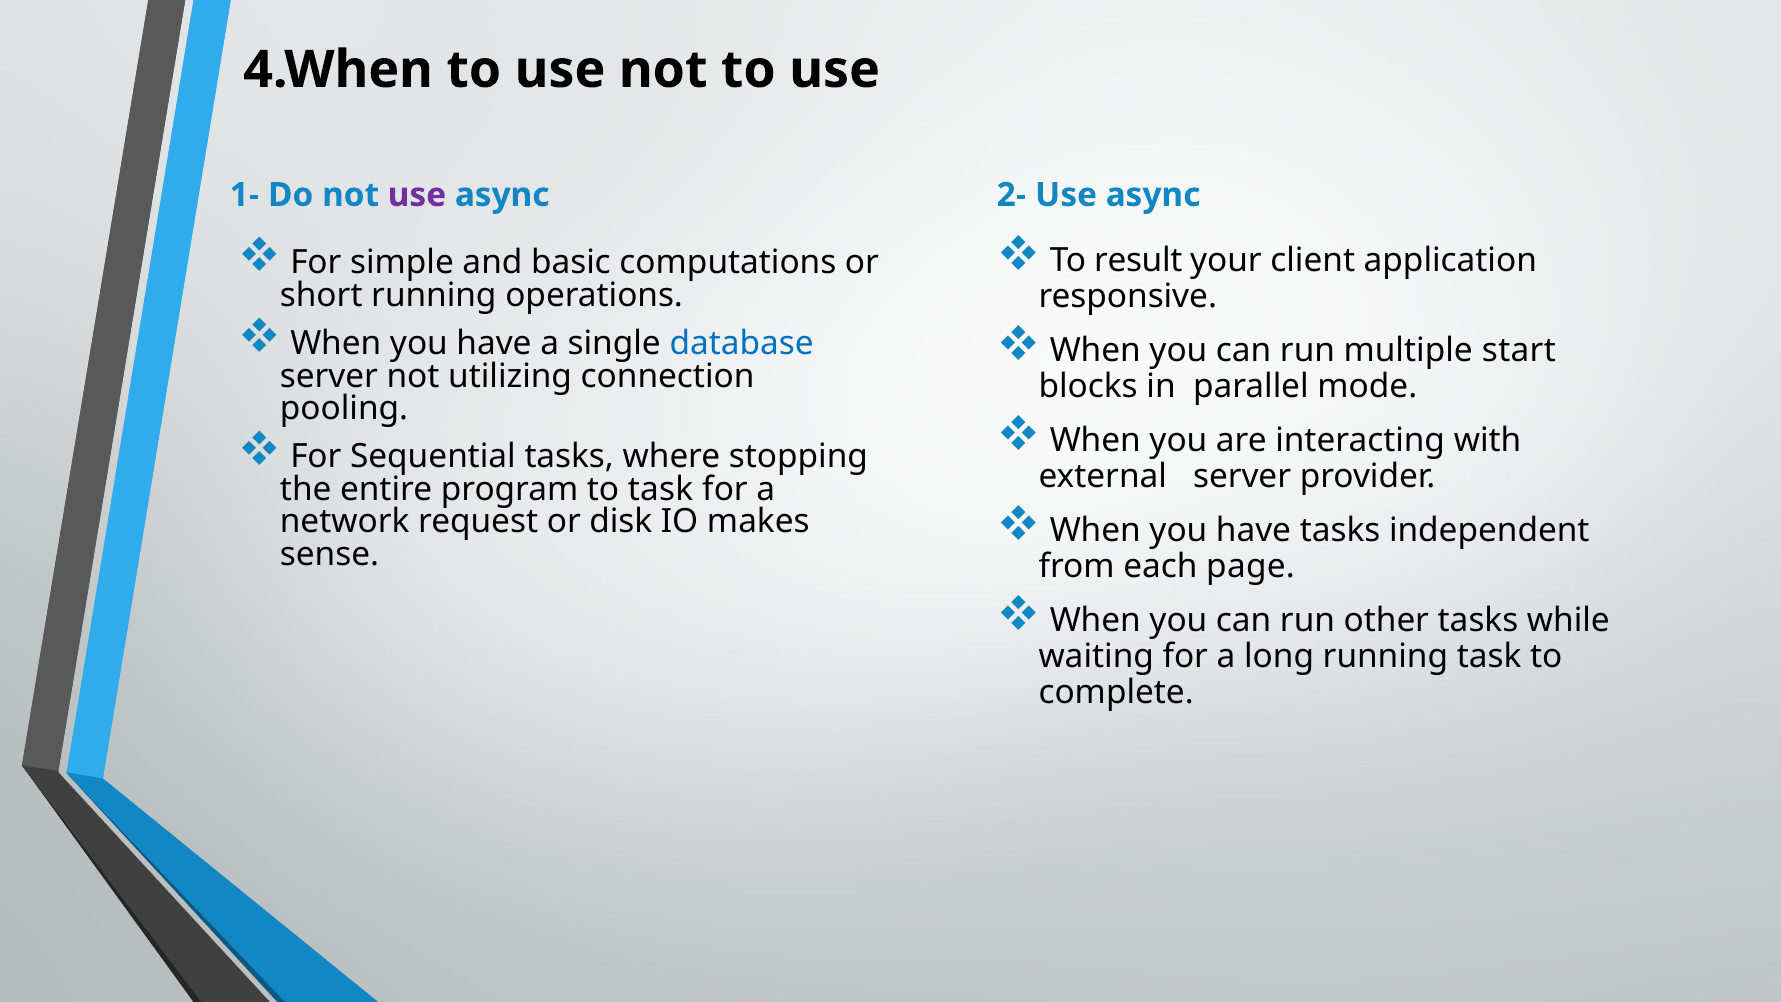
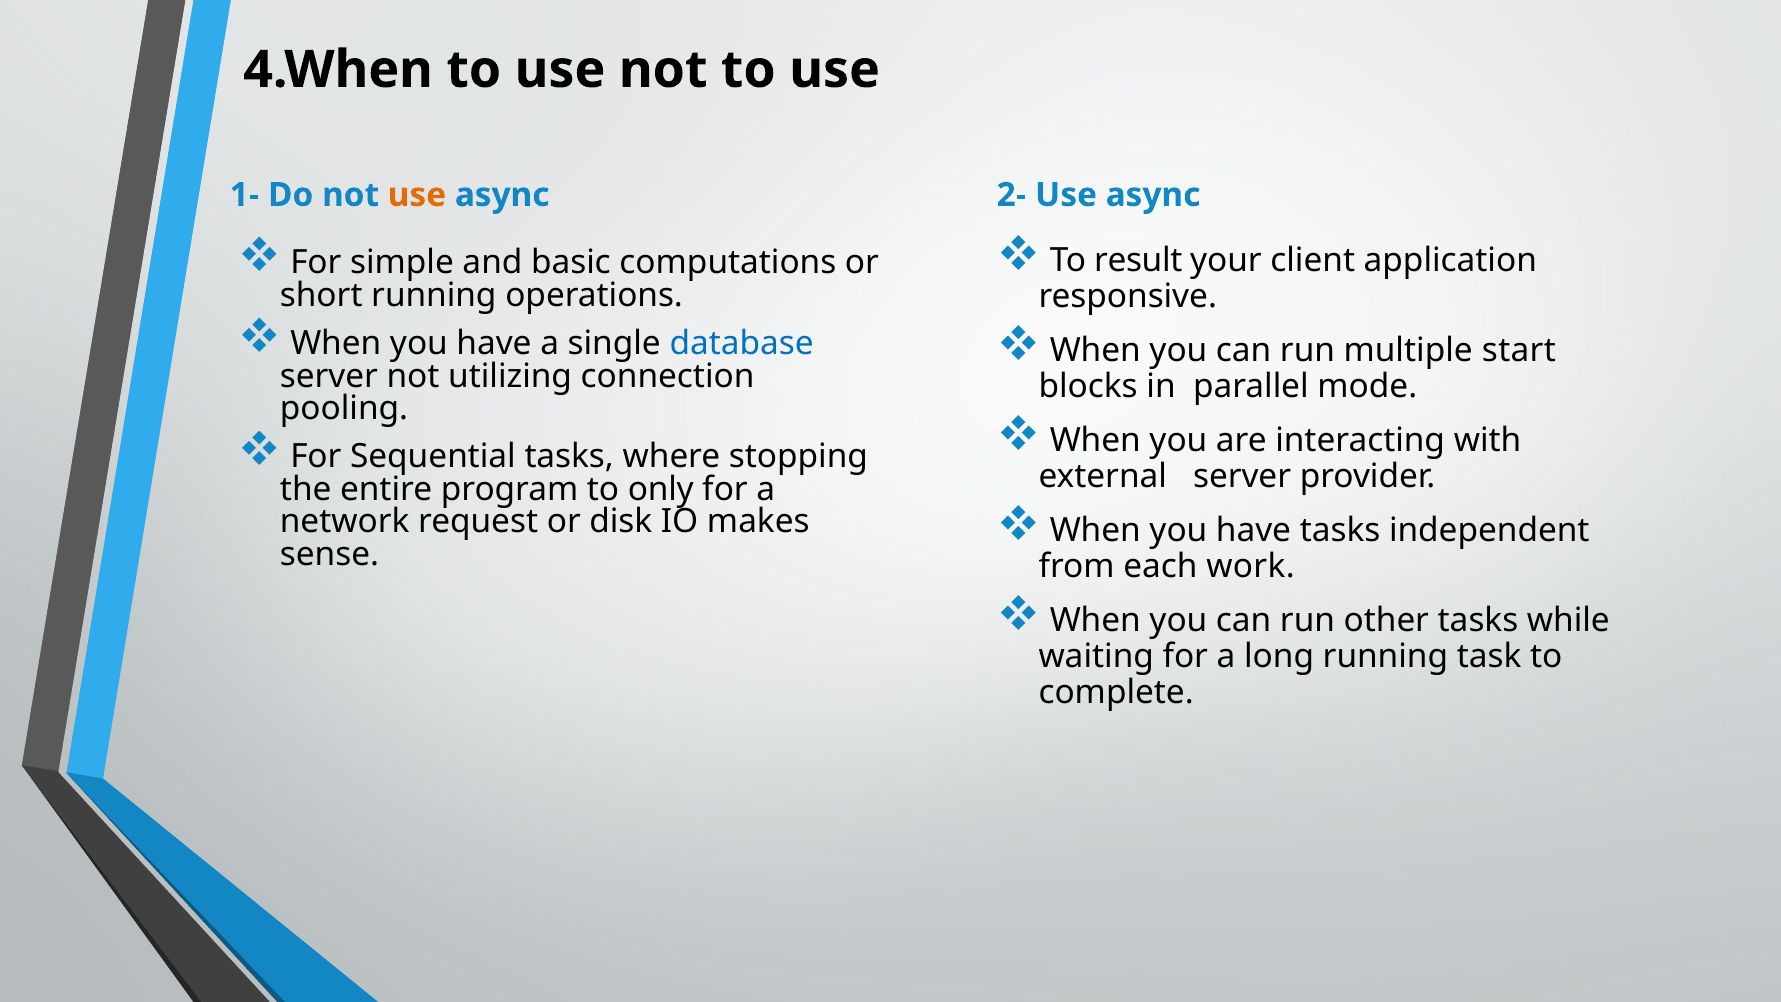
use colour: purple -> orange (417, 195)
to task: task -> only (661, 489)
page: page -> work (1251, 567)
